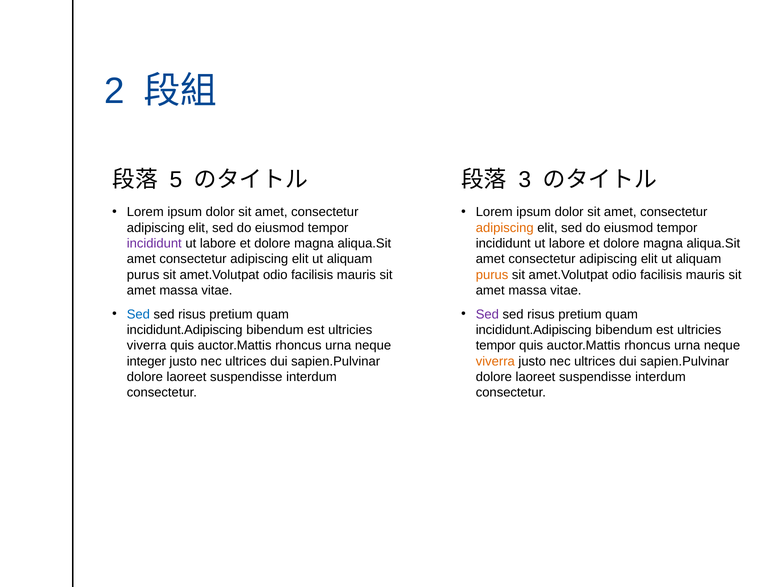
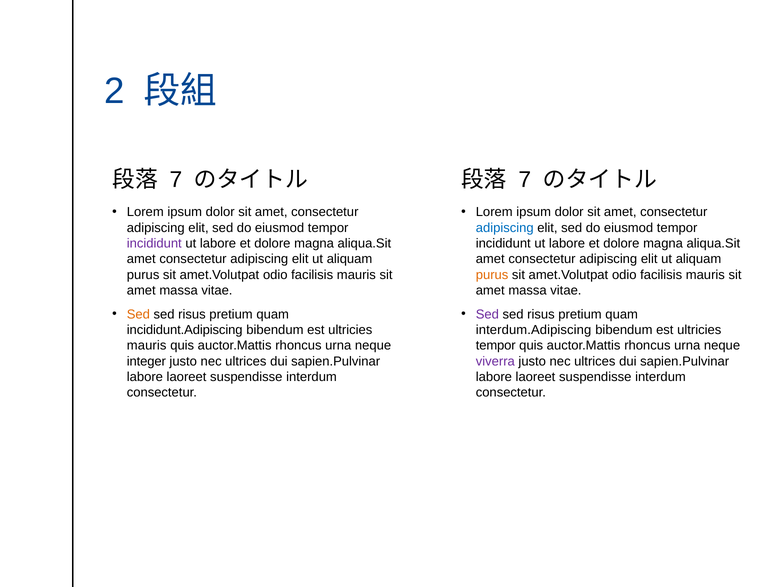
5: 5 -> 7 (176, 180)
3: 3 -> 7 (525, 180)
adipiscing colour: orange -> blue (505, 228)
Sed colour: blue -> orange (138, 314)
incididunt.Adipiscing: incididunt.Adipiscing -> interdum.Adipiscing (534, 330)
viverra: viverra -> mauris (147, 345)
viverra colour: orange -> purple (495, 361)
dolore: dolore -> labore (145, 377)
dolore: dolore -> labore (494, 377)
